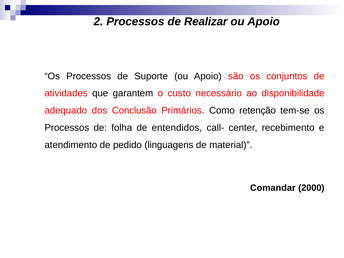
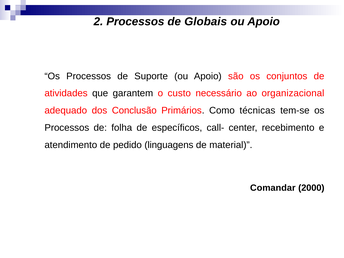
Realizar: Realizar -> Globais (206, 22)
disponibilidade: disponibilidade -> organizacional (293, 93)
retenção: retenção -> técnicas (257, 110)
entendidos: entendidos -> específicos (177, 128)
